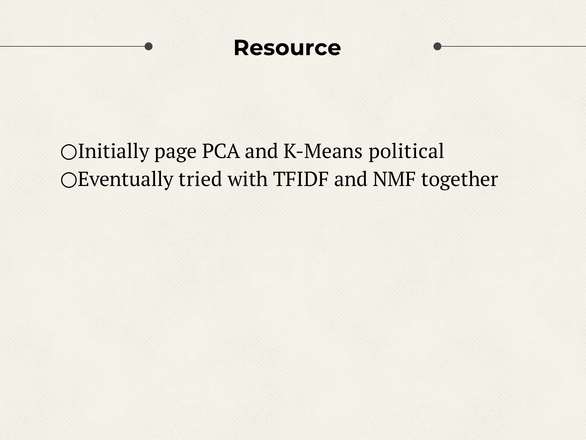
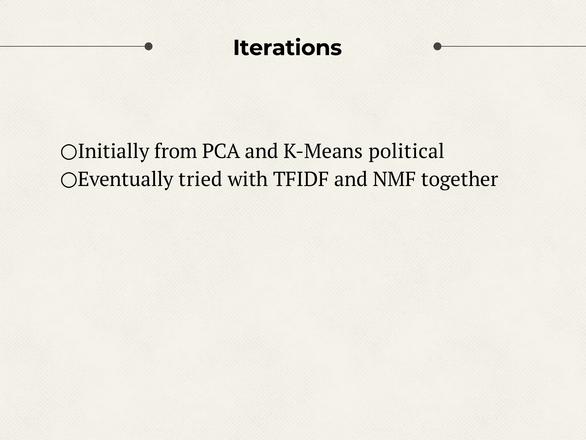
Resource: Resource -> Iterations (287, 48)
page: page -> from (176, 151)
